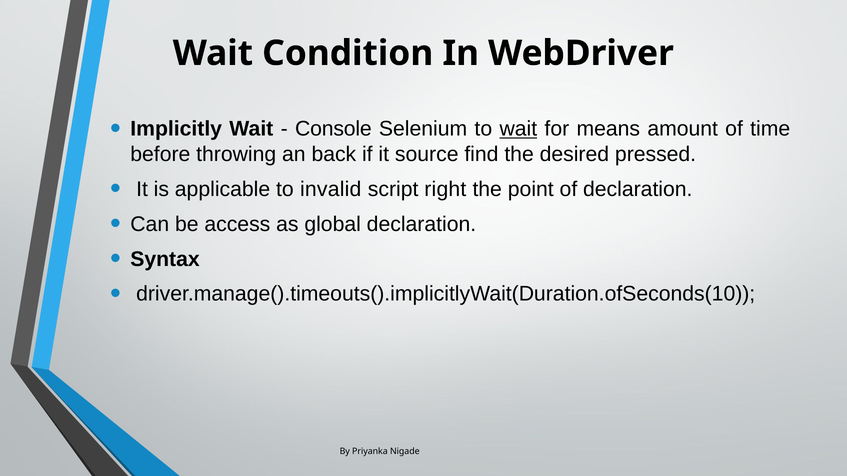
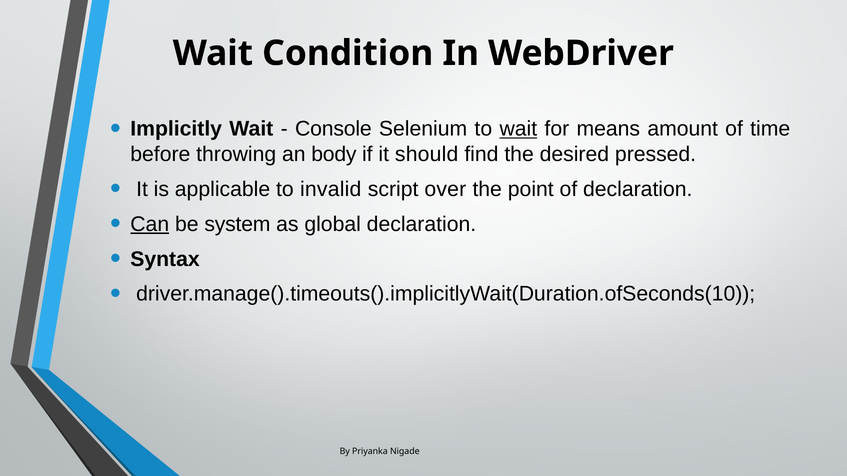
back: back -> body (334, 155)
source: source -> should (427, 155)
right: right -> over (445, 189)
Can underline: none -> present (150, 224)
access: access -> system (237, 224)
